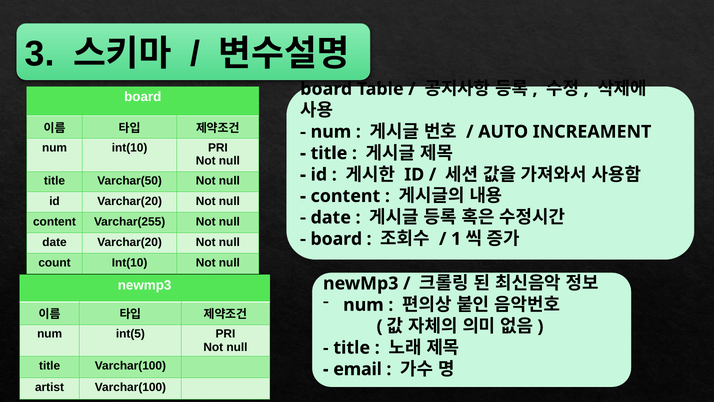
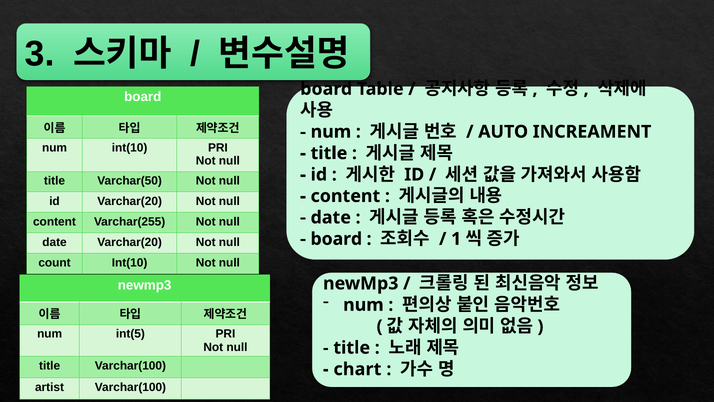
email: email -> chart (357, 369)
